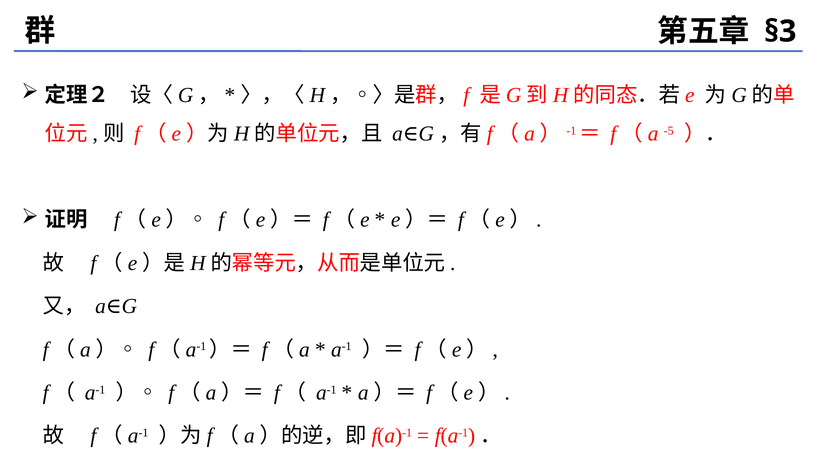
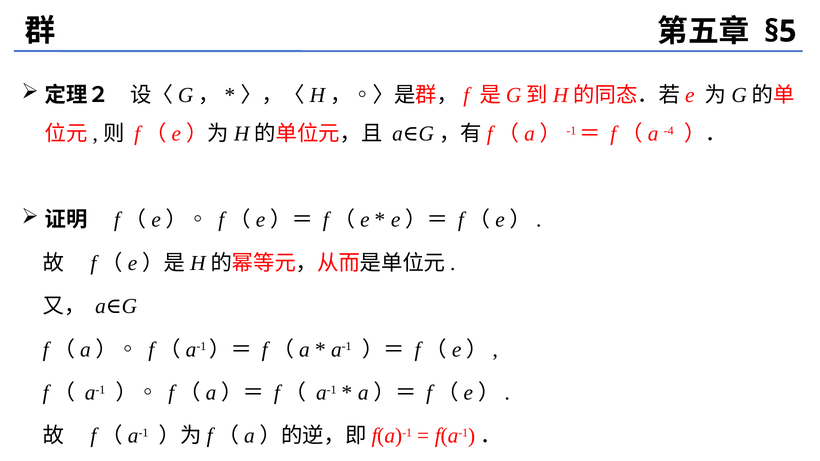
§3: §3 -> §5 (780, 31)
-5: -5 -> -4 (669, 131)
